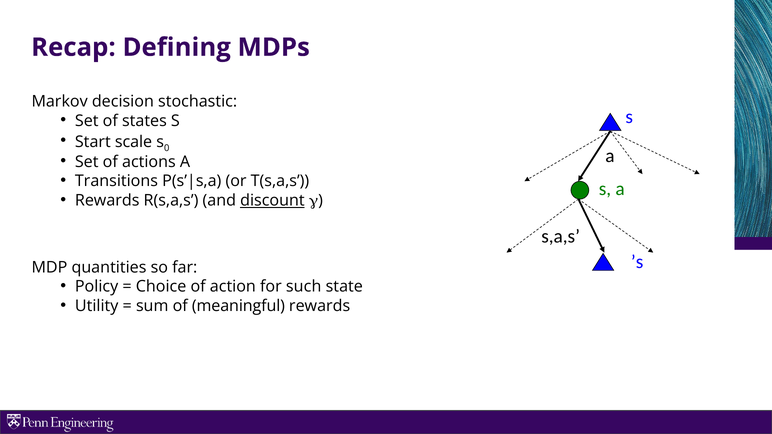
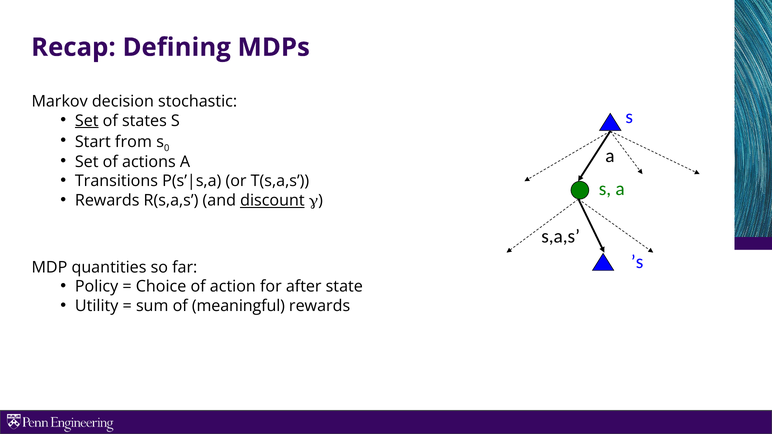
Set underline: none -> present (87, 121)
scale: scale -> from (133, 142)
such: such -> after (304, 287)
